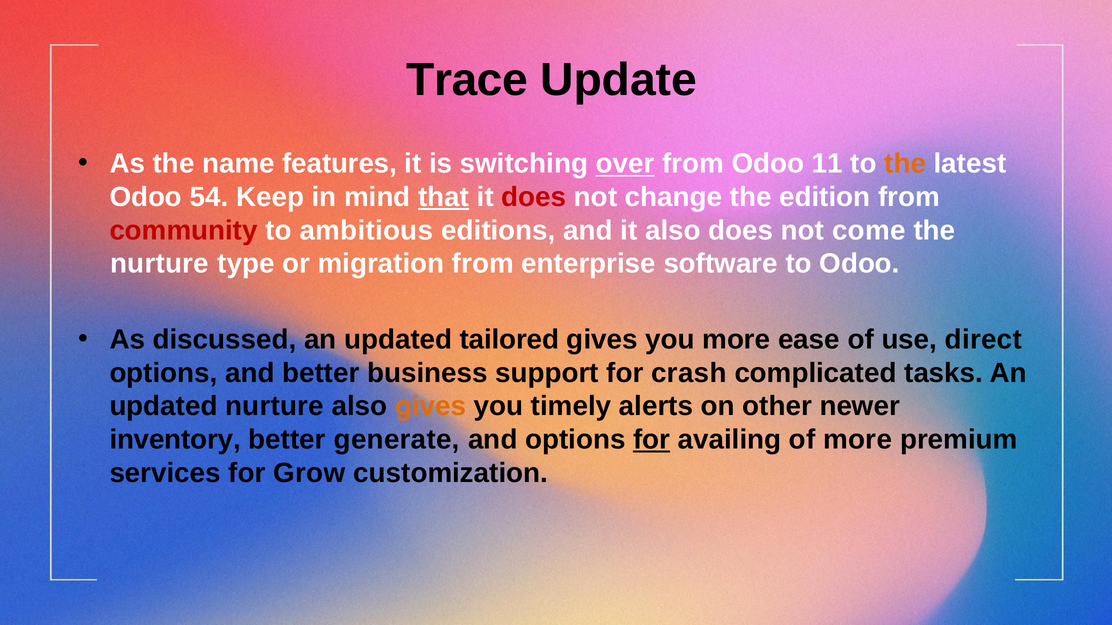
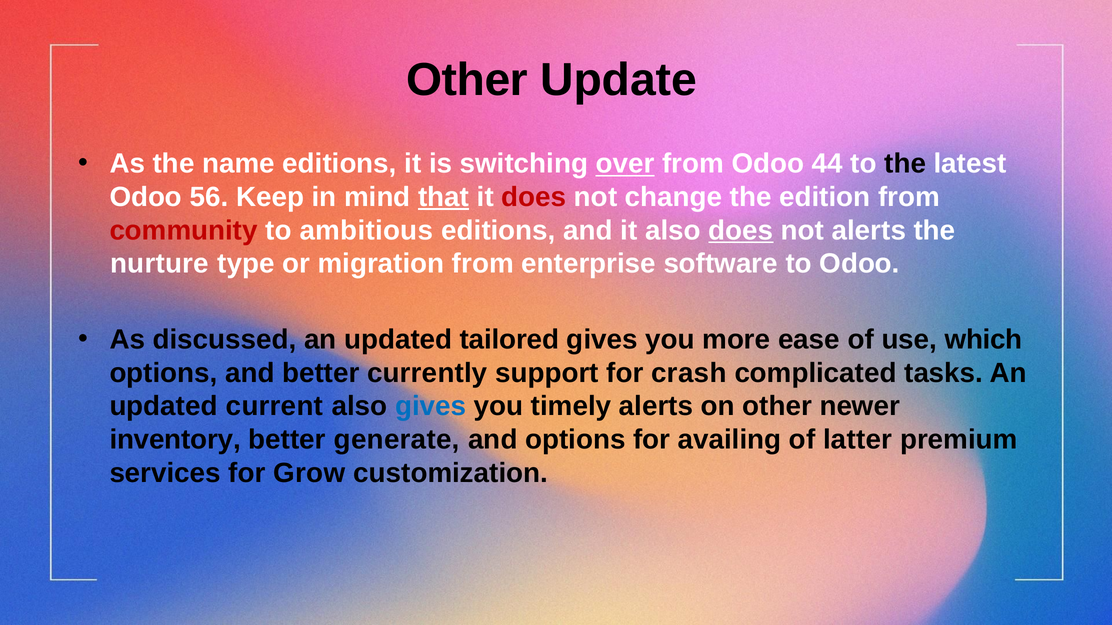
Trace: Trace -> Other (467, 80)
name features: features -> editions (339, 164)
11: 11 -> 44 (827, 164)
the colour: orange -> black (905, 164)
54: 54 -> 56 (209, 197)
does underline: none -> present (741, 231)
not come: come -> alerts (869, 231)
direct: direct -> which (984, 340)
business: business -> currently (427, 373)
updated nurture: nurture -> current (274, 407)
gives colour: orange -> blue (431, 407)
for underline: present -> none (652, 440)
of more: more -> latter (858, 440)
